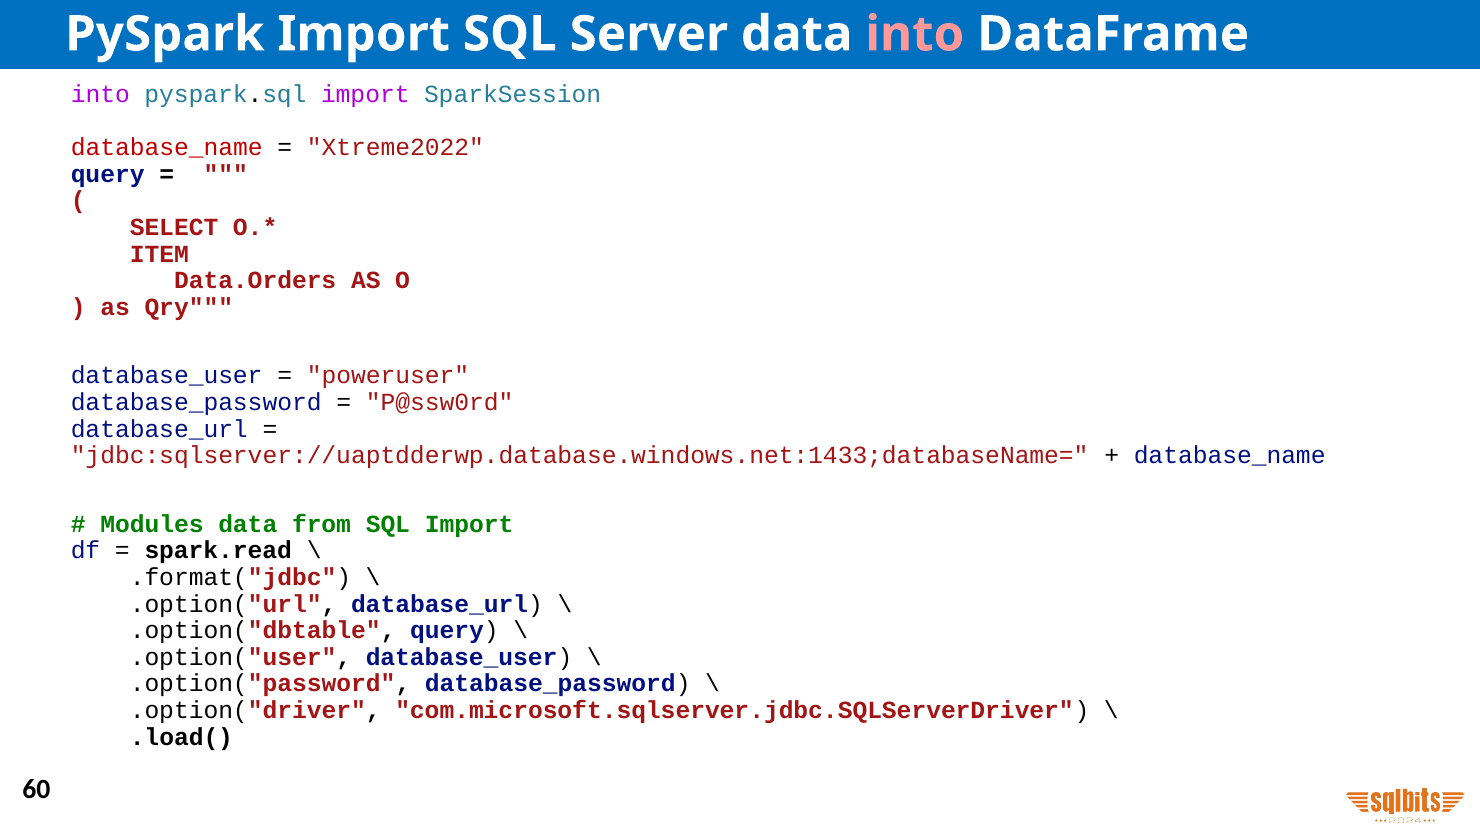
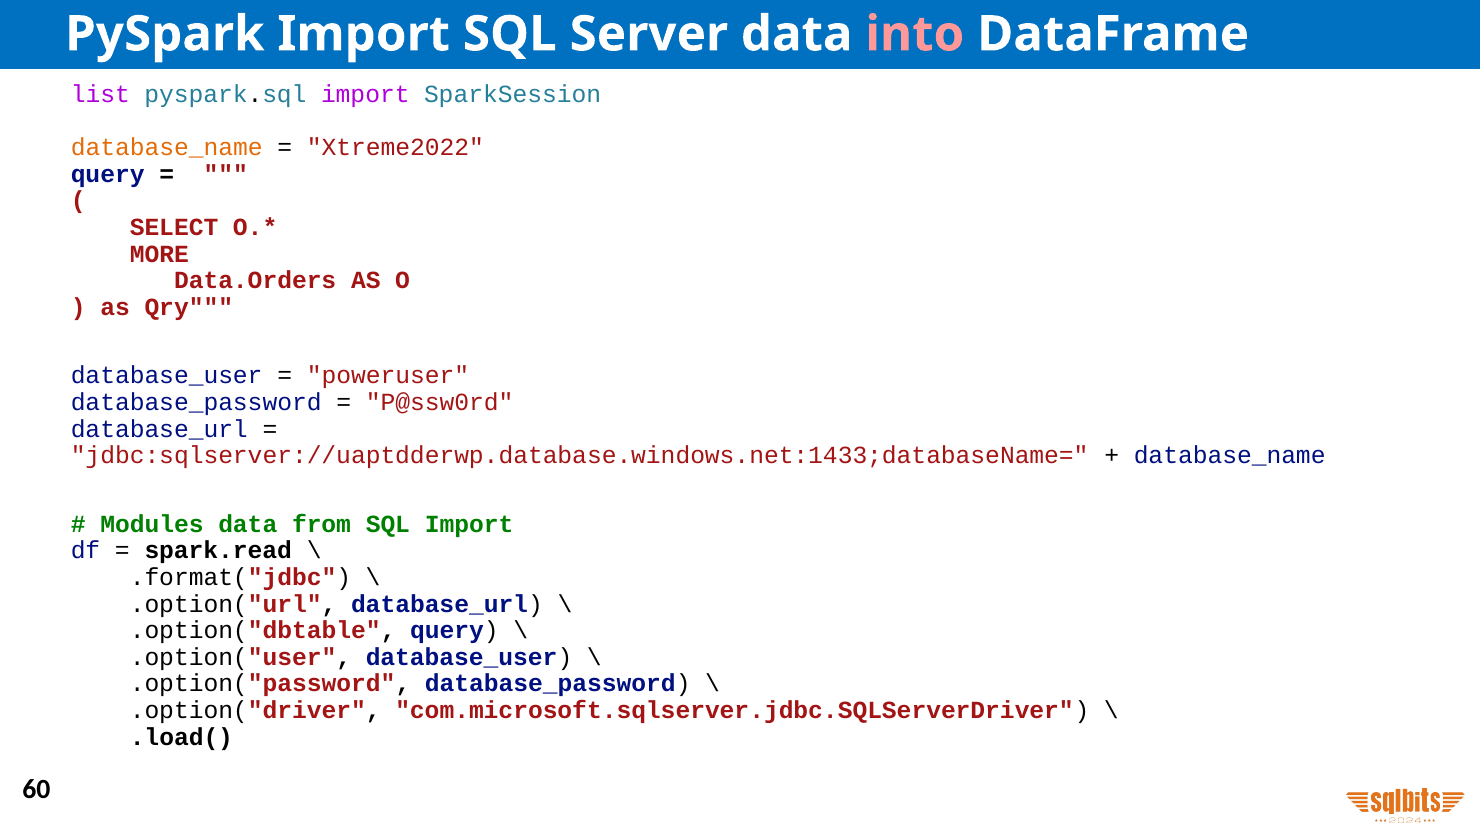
into: into -> list (100, 95)
database_name colour: red -> orange (167, 148)
ITEM: ITEM -> MORE (159, 254)
